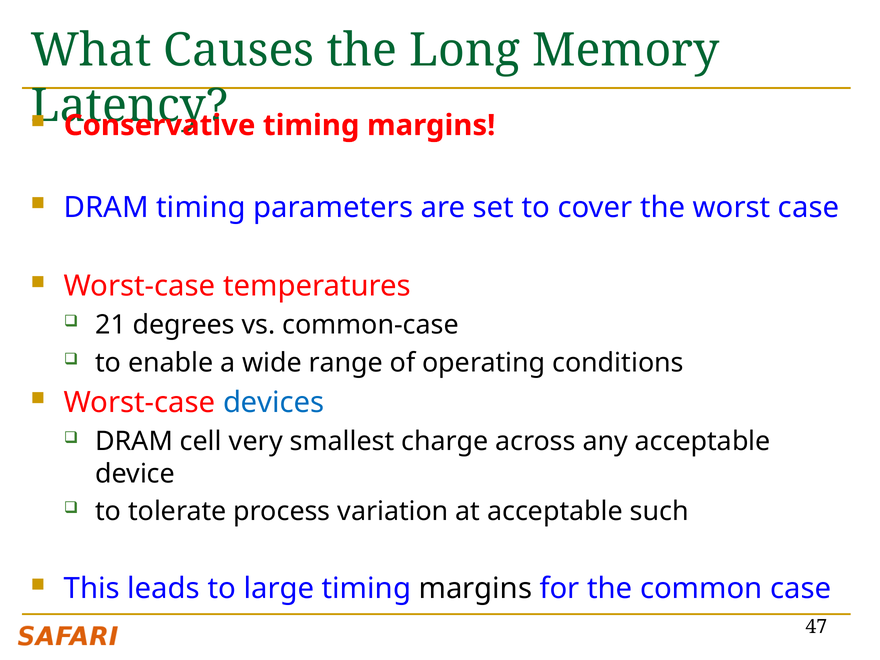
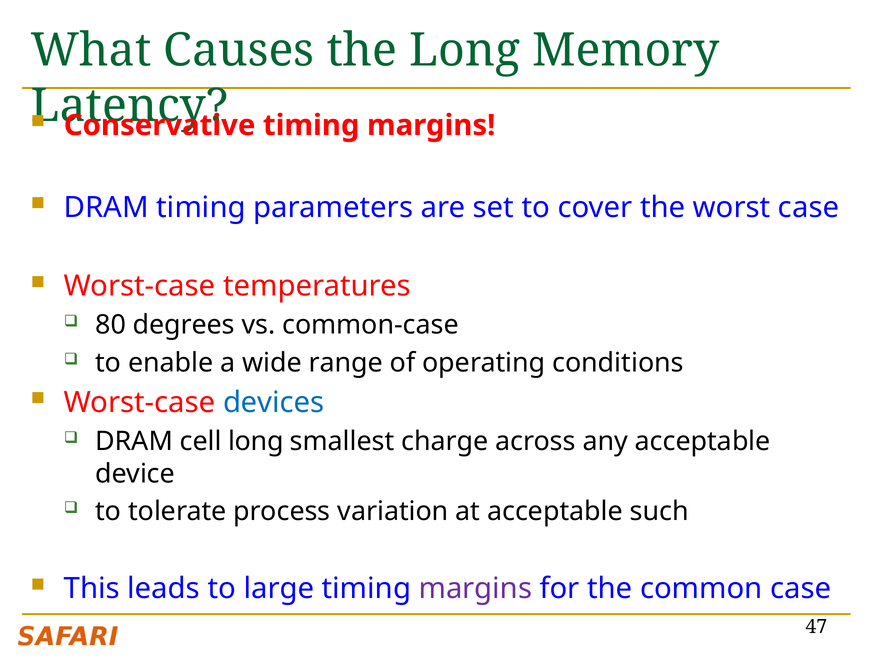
21: 21 -> 80 (111, 325)
cell very: very -> long (256, 441)
margins colour: black -> purple (475, 589)
